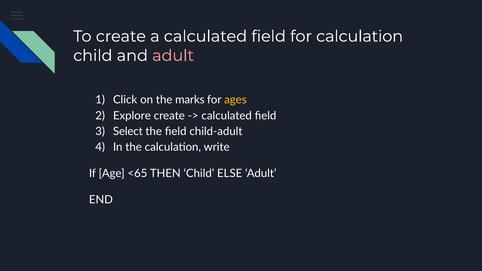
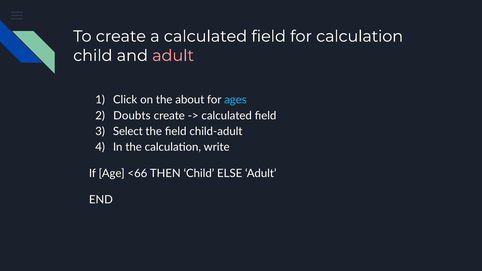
marks: marks -> about (190, 100)
ages colour: yellow -> light blue (235, 100)
Explore: Explore -> Doubts (132, 116)
<65: <65 -> <66 (137, 173)
